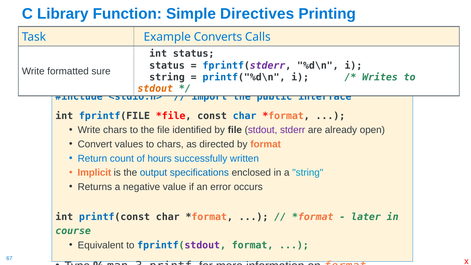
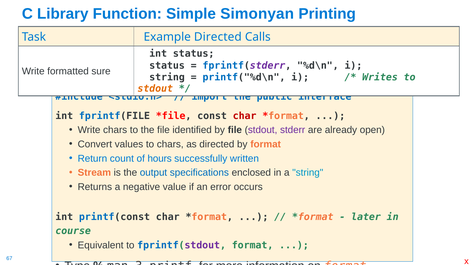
Directives: Directives -> Simonyan (257, 14)
Example Converts: Converts -> Directed (218, 37)
char colour: blue -> red (245, 116)
Implicit: Implicit -> Stream (94, 173)
